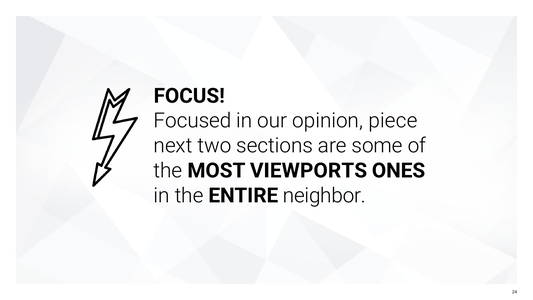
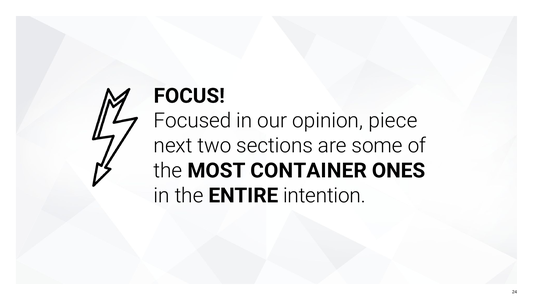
VIEWPORTS: VIEWPORTS -> CONTAINER (309, 170)
neighbor: neighbor -> intention (324, 195)
